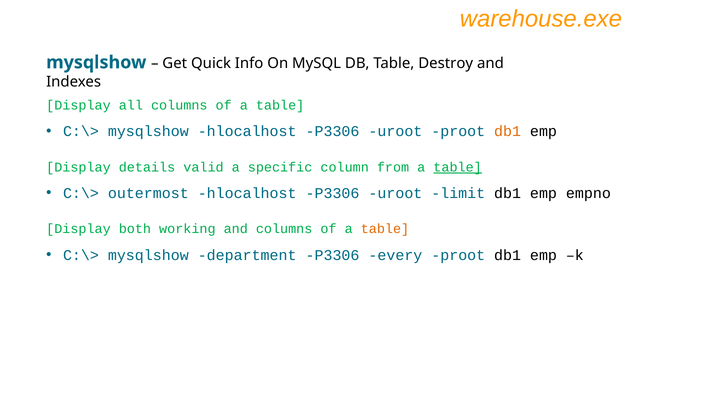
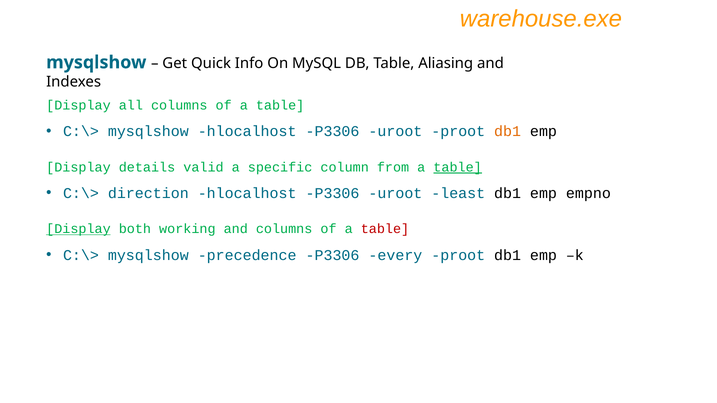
Destroy: Destroy -> Aliasing (446, 63)
outermost: outermost -> direction (148, 193)
limit: limit -> least (458, 193)
Display underline: none -> present (78, 229)
table colour: orange -> red (385, 229)
department: department -> precedence (247, 255)
